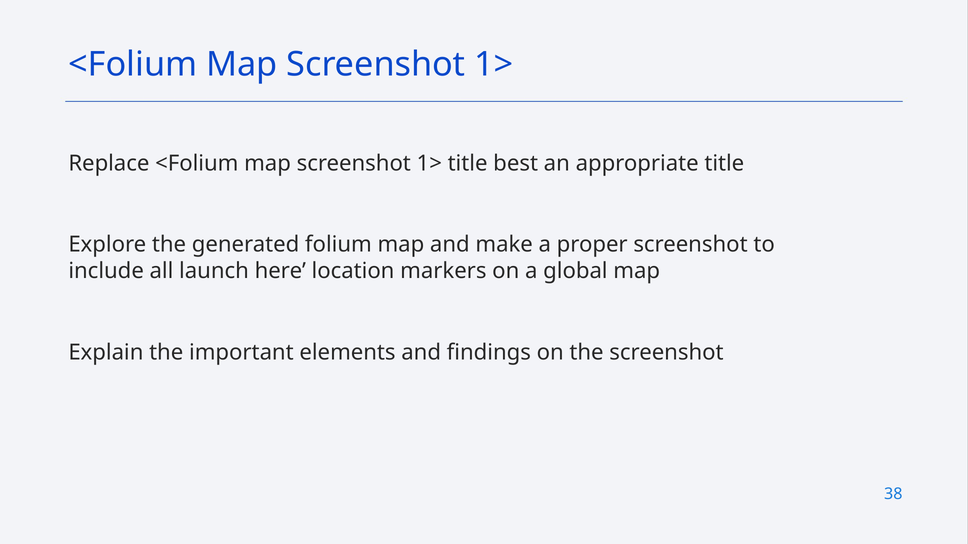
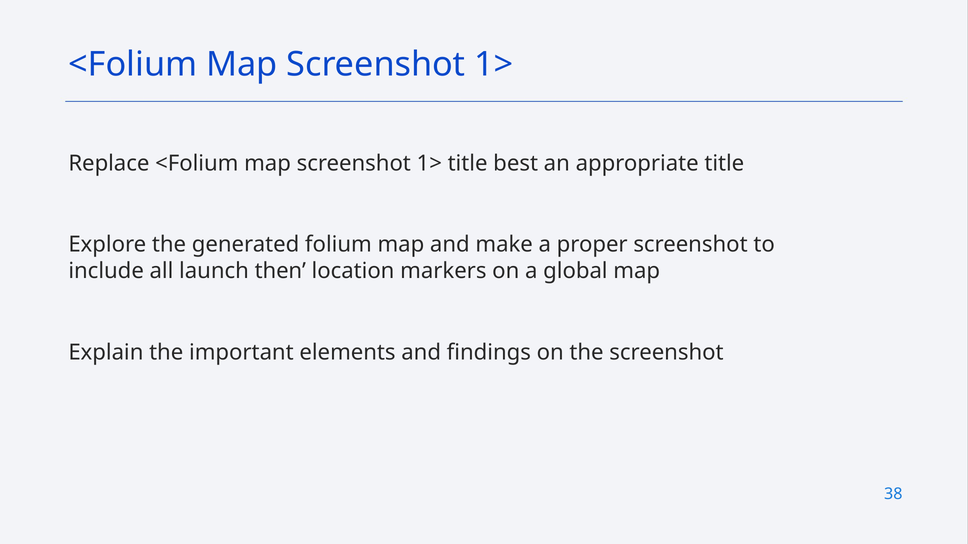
here: here -> then (280, 271)
